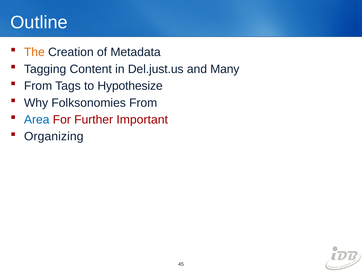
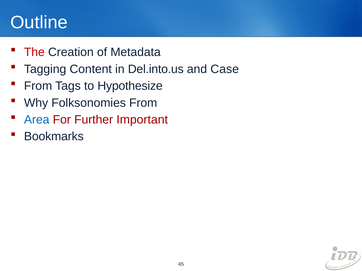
The colour: orange -> red (34, 52)
Del.just.us: Del.just.us -> Del.into.us (156, 69)
Many: Many -> Case (225, 69)
Organizing: Organizing -> Bookmarks (54, 137)
